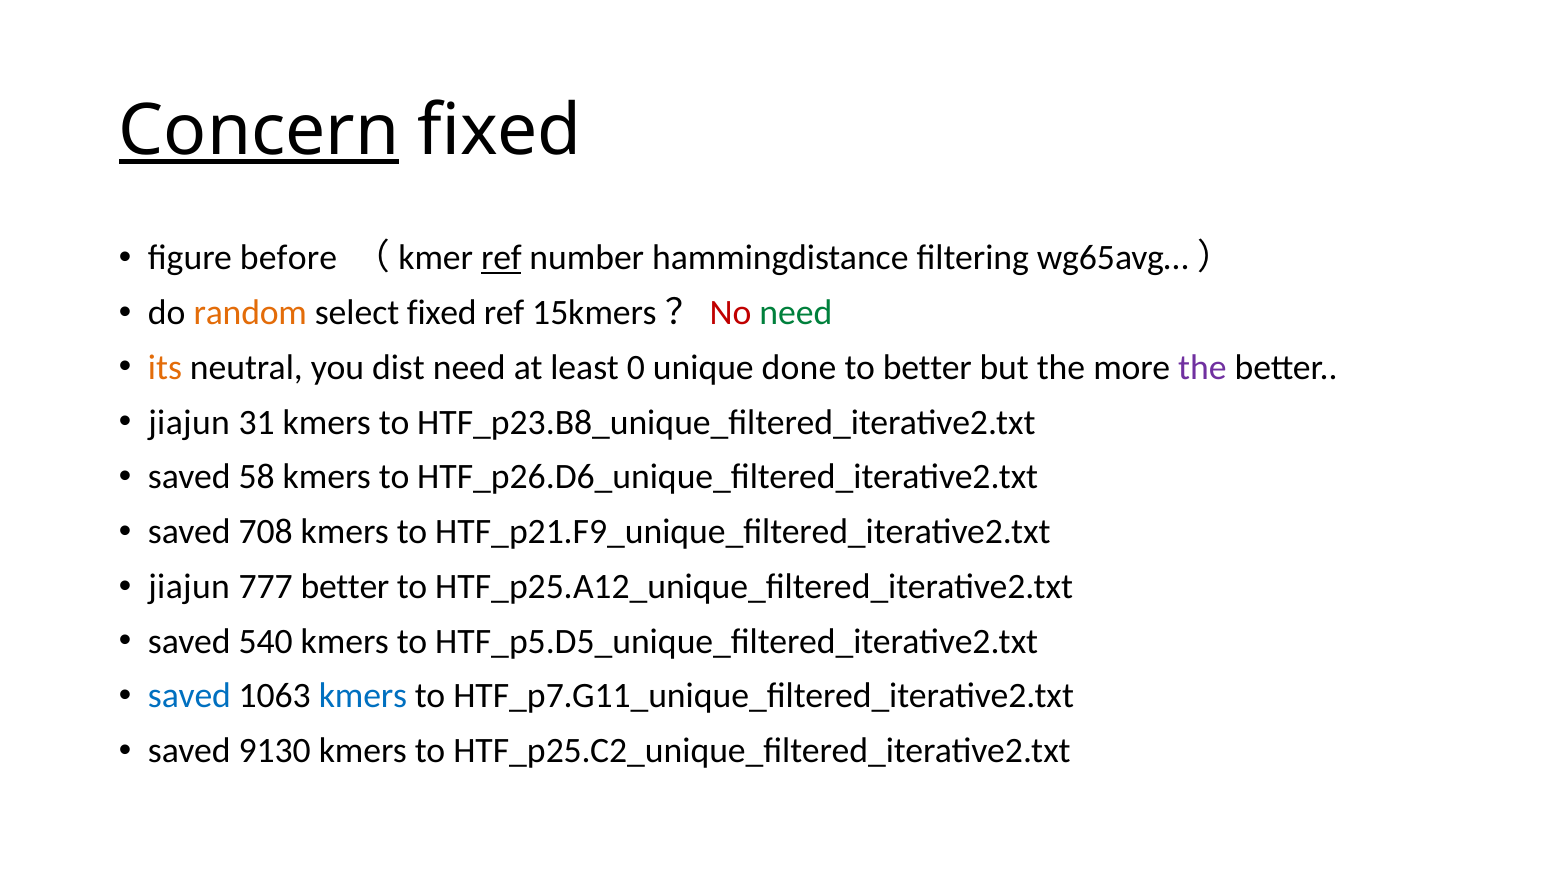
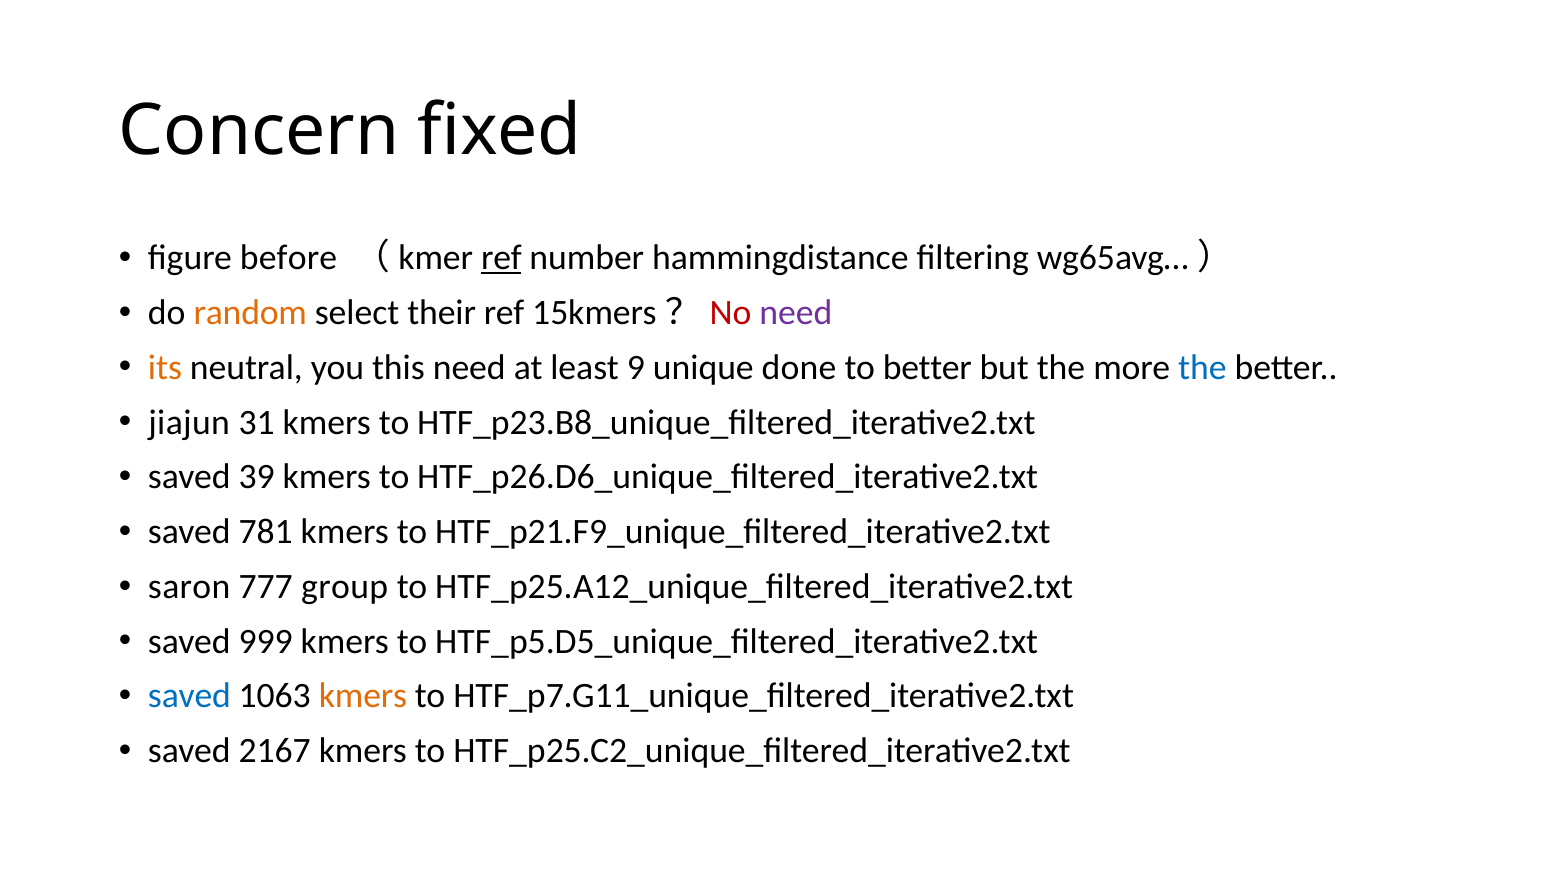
Concern underline: present -> none (259, 131)
select fixed: fixed -> their (442, 313)
need colour: green -> purple (796, 313)
dist: dist -> this (398, 368)
0: 0 -> 9 (636, 368)
the colour: purple -> blue (1202, 368)
58: 58 -> 39 (257, 477)
708: 708 -> 781 (266, 532)
jiajun: jiajun -> saron (189, 587)
777 better: better -> group (345, 587)
540: 540 -> 999 (266, 642)
kmers colour: blue -> orange (363, 696)
9130: 9130 -> 2167 (275, 751)
